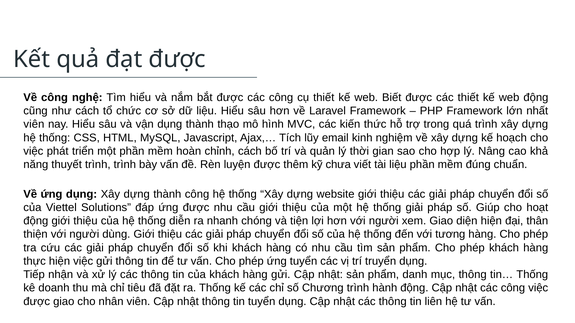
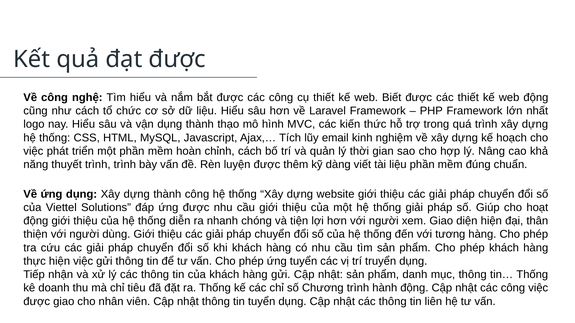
viên: viên -> logo (34, 124)
chưa: chưa -> dàng (338, 165)
